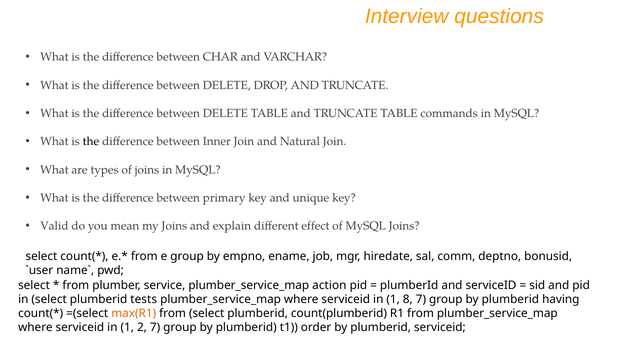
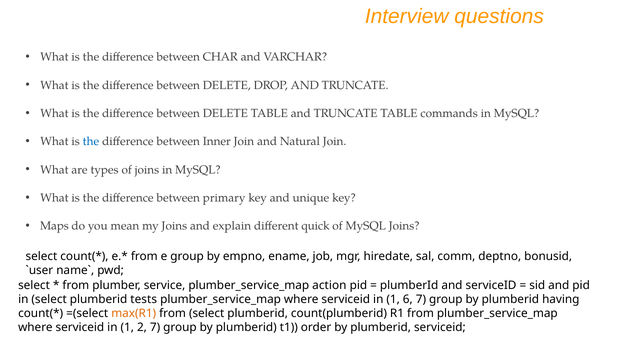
the colour: black -> blue (91, 142)
Valid: Valid -> Maps (54, 226)
effect: effect -> quick (315, 226)
8: 8 -> 6 (408, 300)
